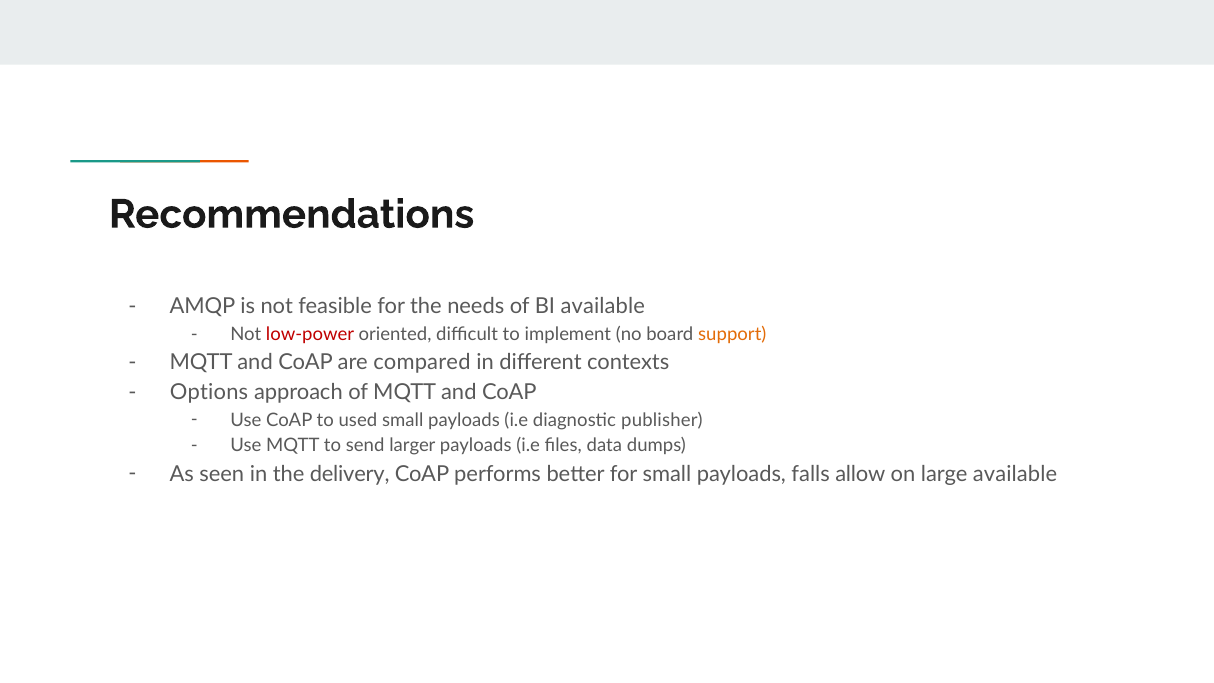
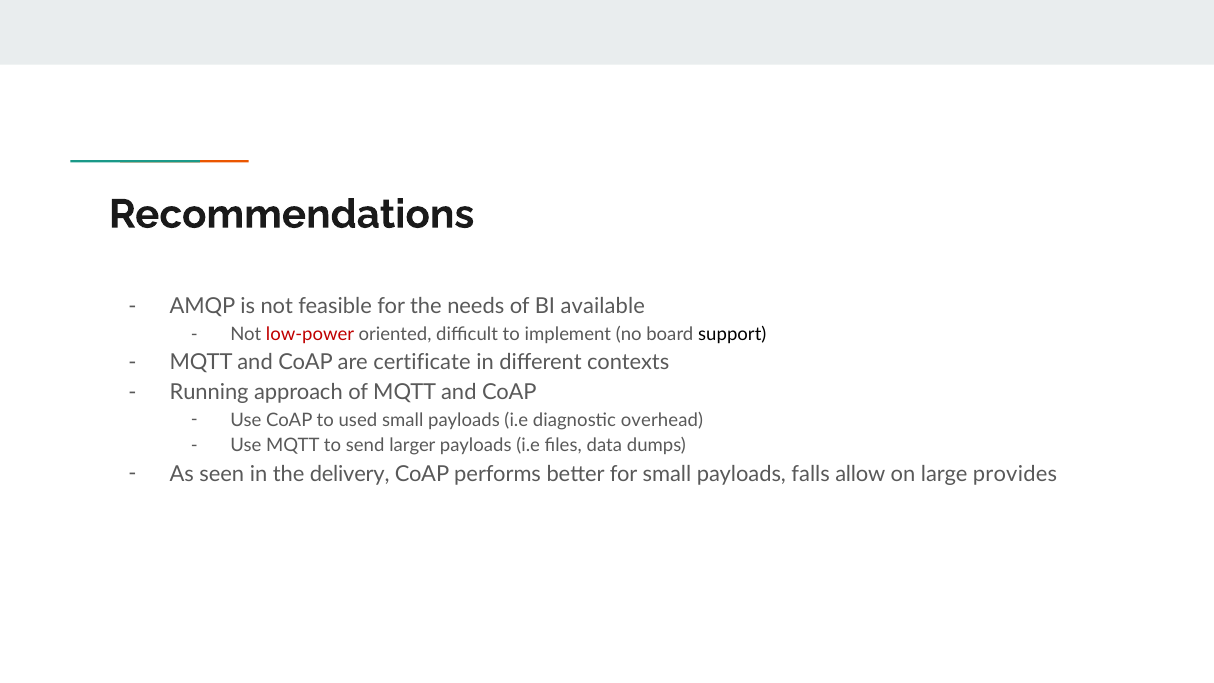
support colour: orange -> black (732, 334)
compared: compared -> certificate (422, 362)
Options: Options -> Running (209, 393)
publisher: publisher -> overhead (662, 420)
large available: available -> provides (1015, 474)
